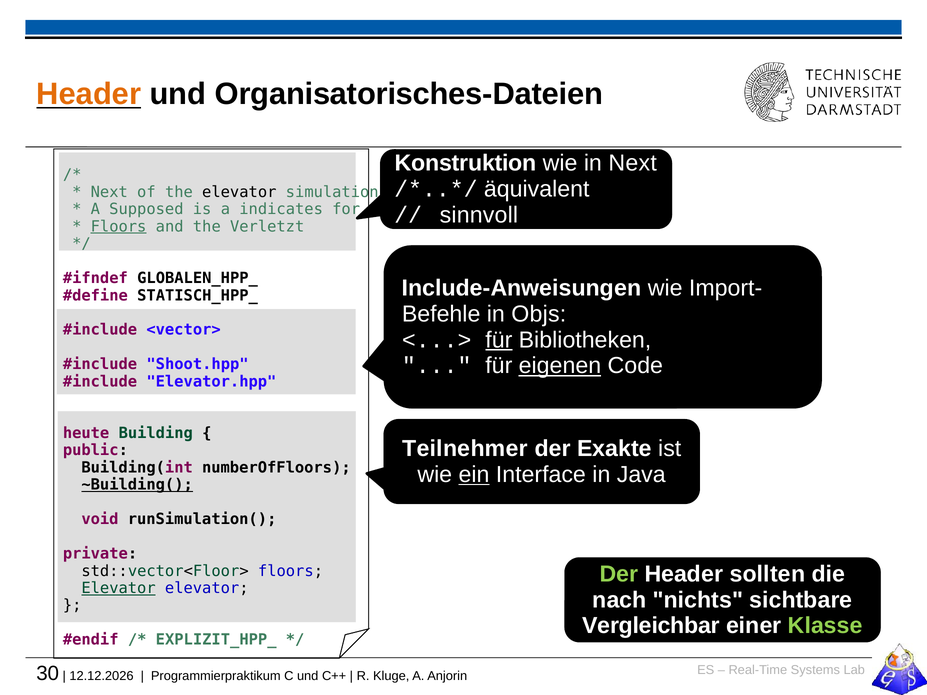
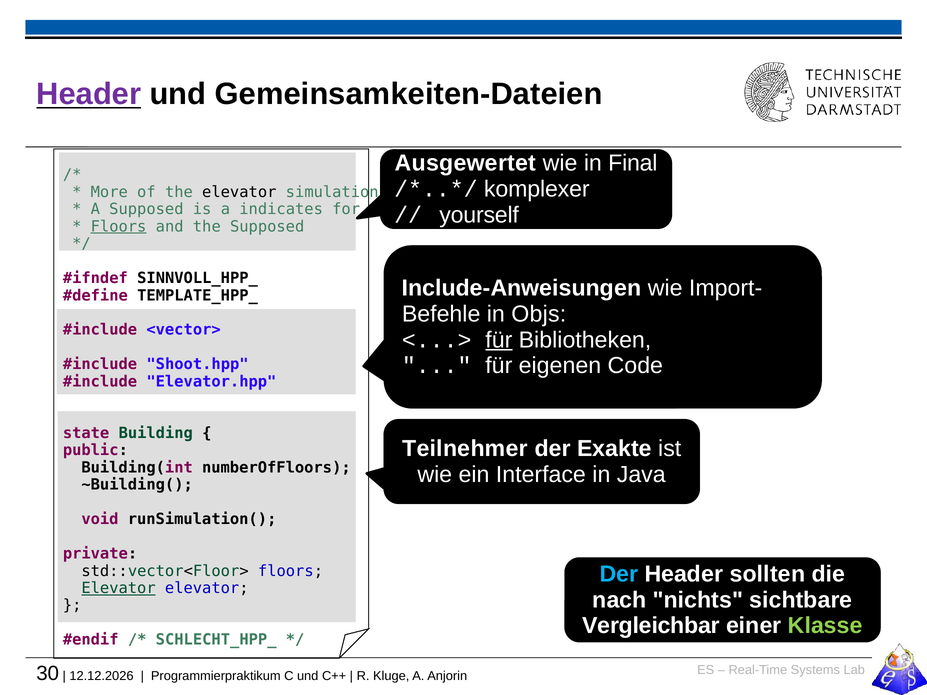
Header colour: orange -> purple (89, 94)
Organisatorisches-Dateien: Organisatorisches-Dateien -> Gemeinsamkeiten-Dateien (409, 94)
Konstruktion: Konstruktion -> Ausgewertet (465, 163)
in Next: Next -> Final (633, 163)
äquivalent: äquivalent -> komplexer (537, 189)
Next: Next -> More (109, 192)
sinnvoll: sinnvoll -> yourself (479, 215)
the Verletzt: Verletzt -> Supposed (267, 227)
GLOBALEN_HPP_: GLOBALEN_HPP_ -> SINNVOLL_HPP_ (198, 278)
STATISCH_HPP_: STATISCH_HPP_ -> TEMPLATE_HPP_ (198, 296)
eigenen underline: present -> none (560, 366)
heute: heute -> state (86, 433)
ein underline: present -> none (474, 475)
~Building( underline: present -> none (137, 485)
Der colour: light green -> light blue (619, 574)
EXPLIZIT_HPP_: EXPLIZIT_HPP_ -> SCHLECHT_HPP_ (216, 640)
